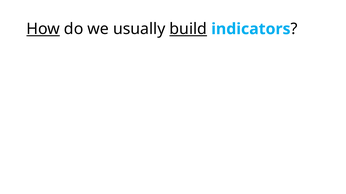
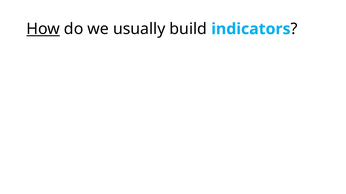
build underline: present -> none (188, 29)
